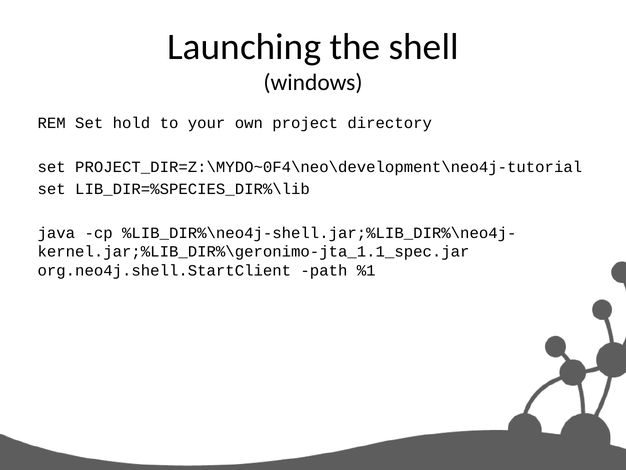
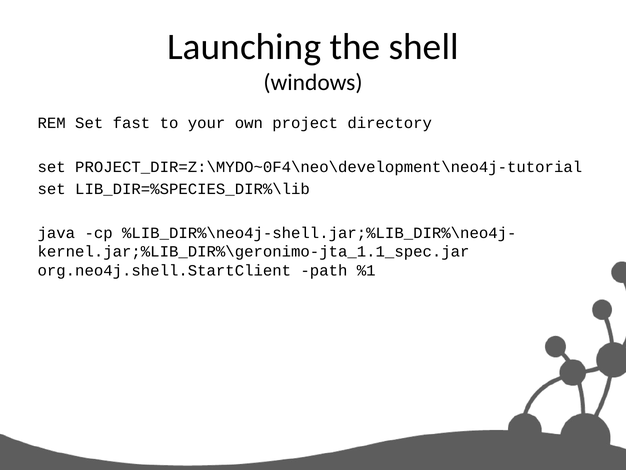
hold: hold -> fast (131, 123)
